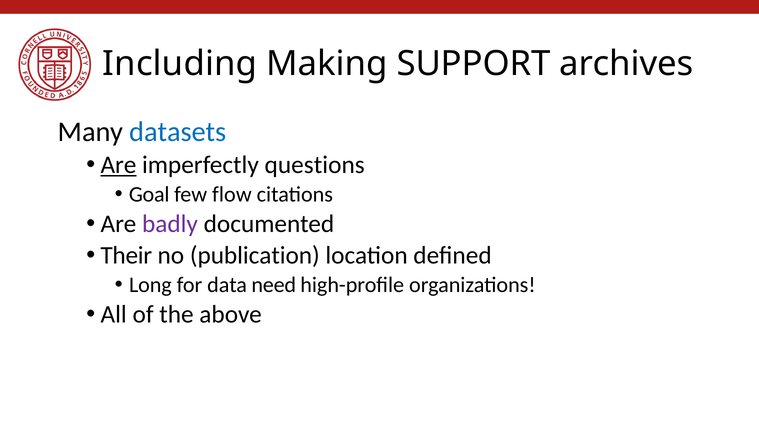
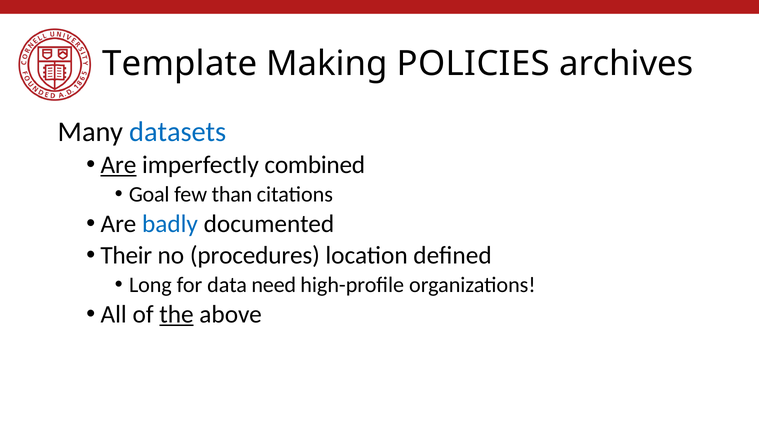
Including: Including -> Template (180, 64)
SUPPORT: SUPPORT -> POLICIES (473, 64)
questions: questions -> combined (315, 165)
flow: flow -> than (232, 194)
badly colour: purple -> blue (170, 224)
publication: publication -> procedures (255, 255)
the underline: none -> present (176, 314)
